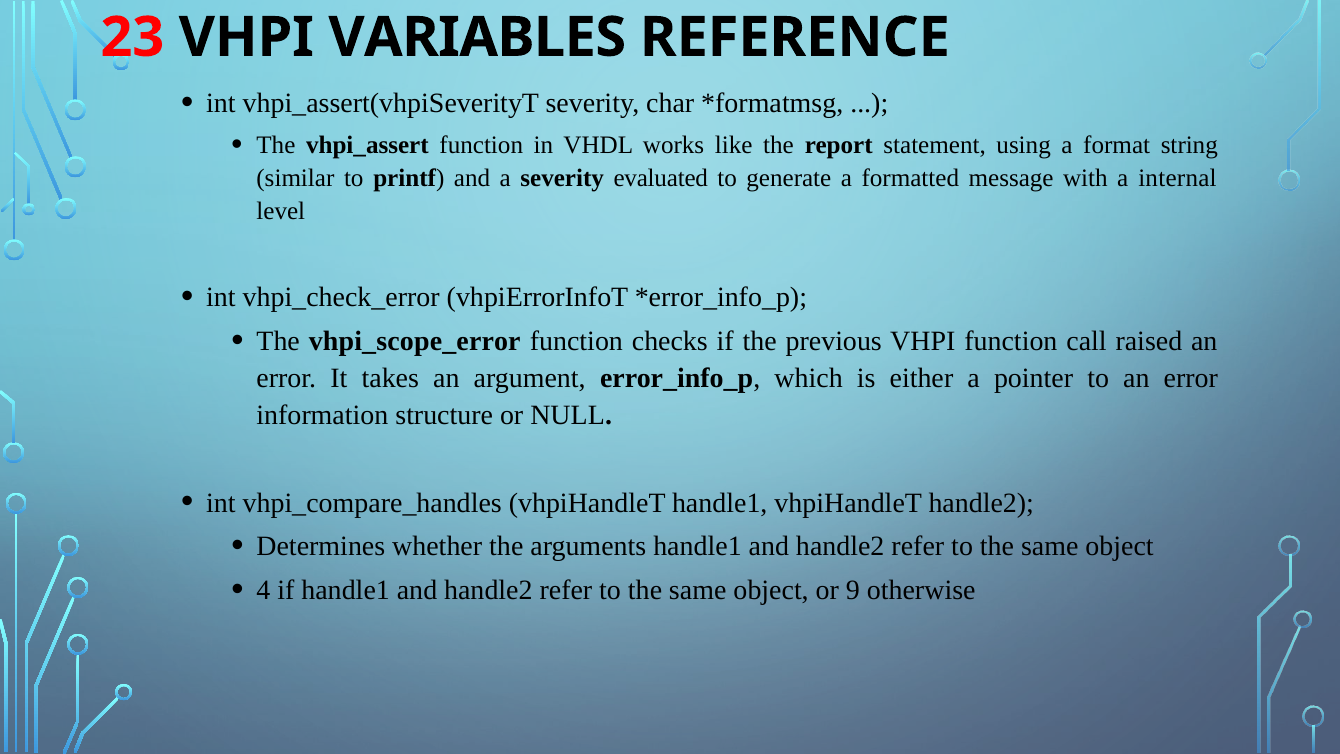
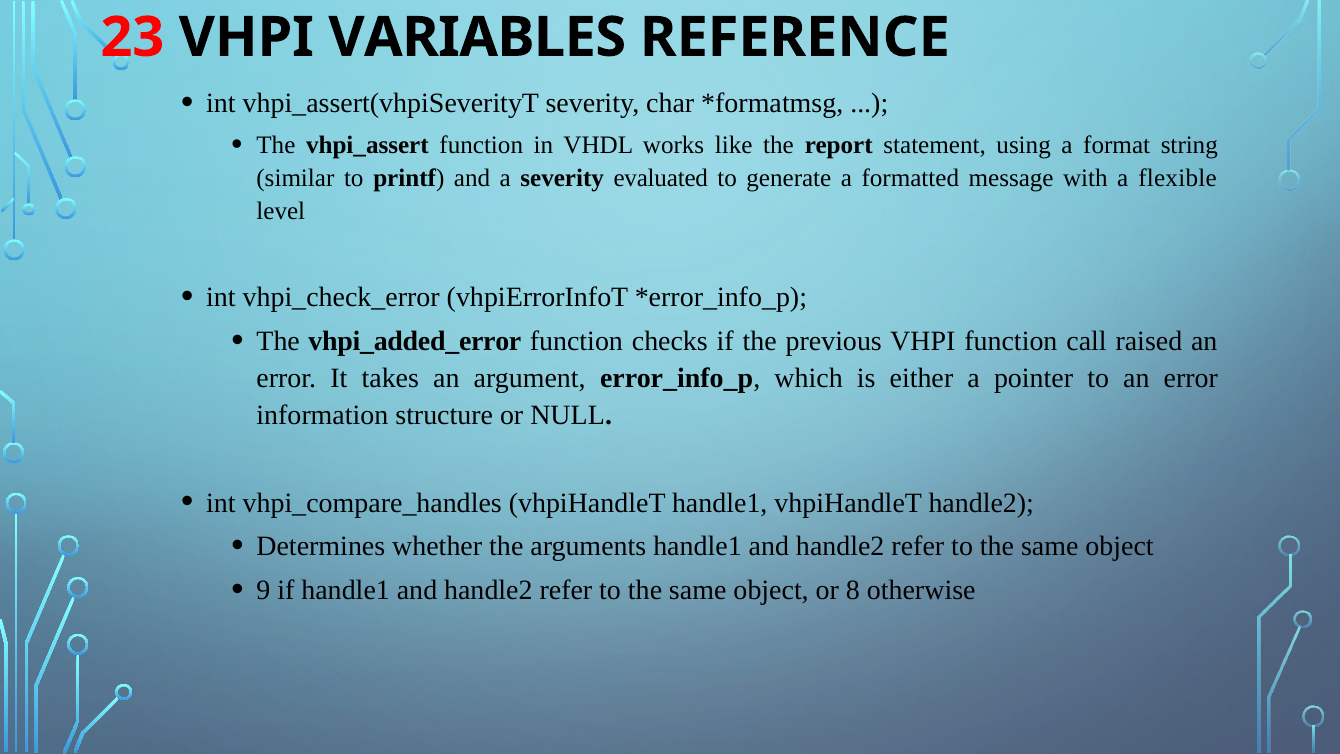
internal: internal -> flexible (1177, 178)
vhpi_scope_error: vhpi_scope_error -> vhpi_added_error (415, 341)
4: 4 -> 9 (263, 590)
9: 9 -> 8 (853, 590)
